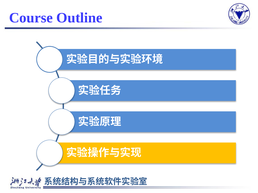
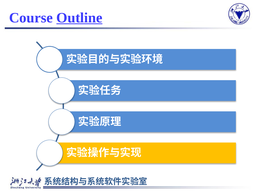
Outline underline: none -> present (79, 18)
